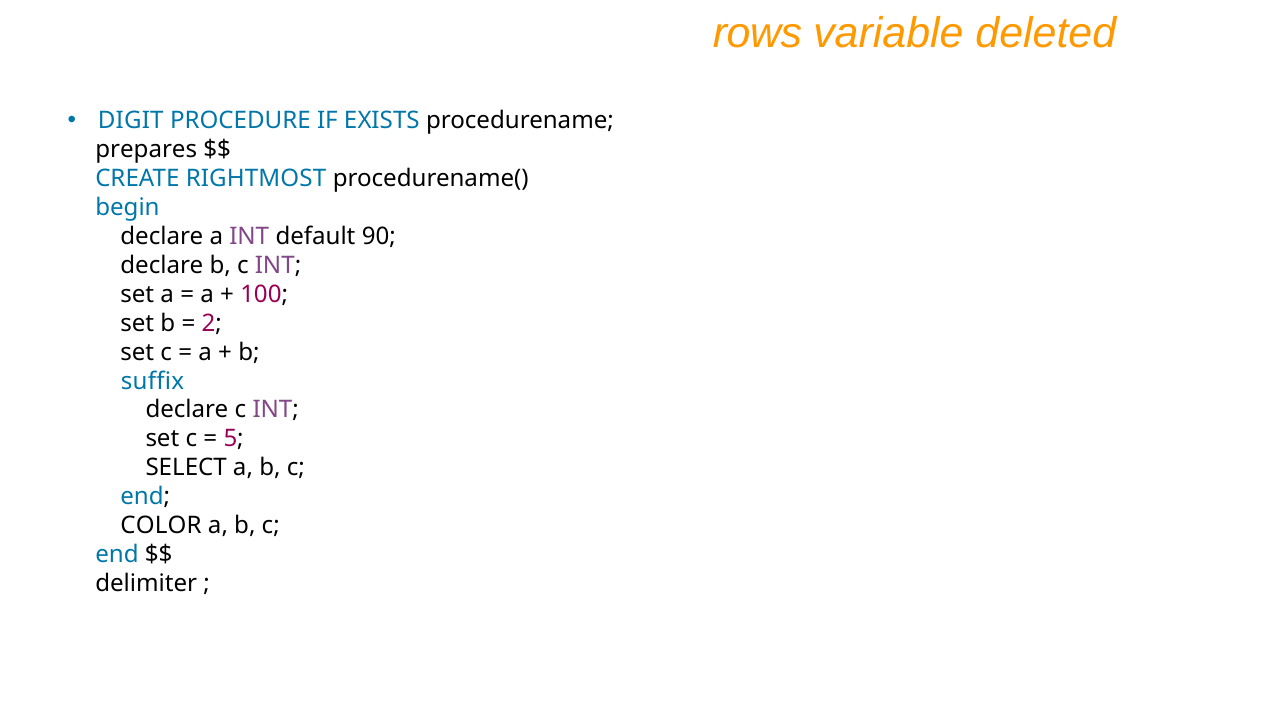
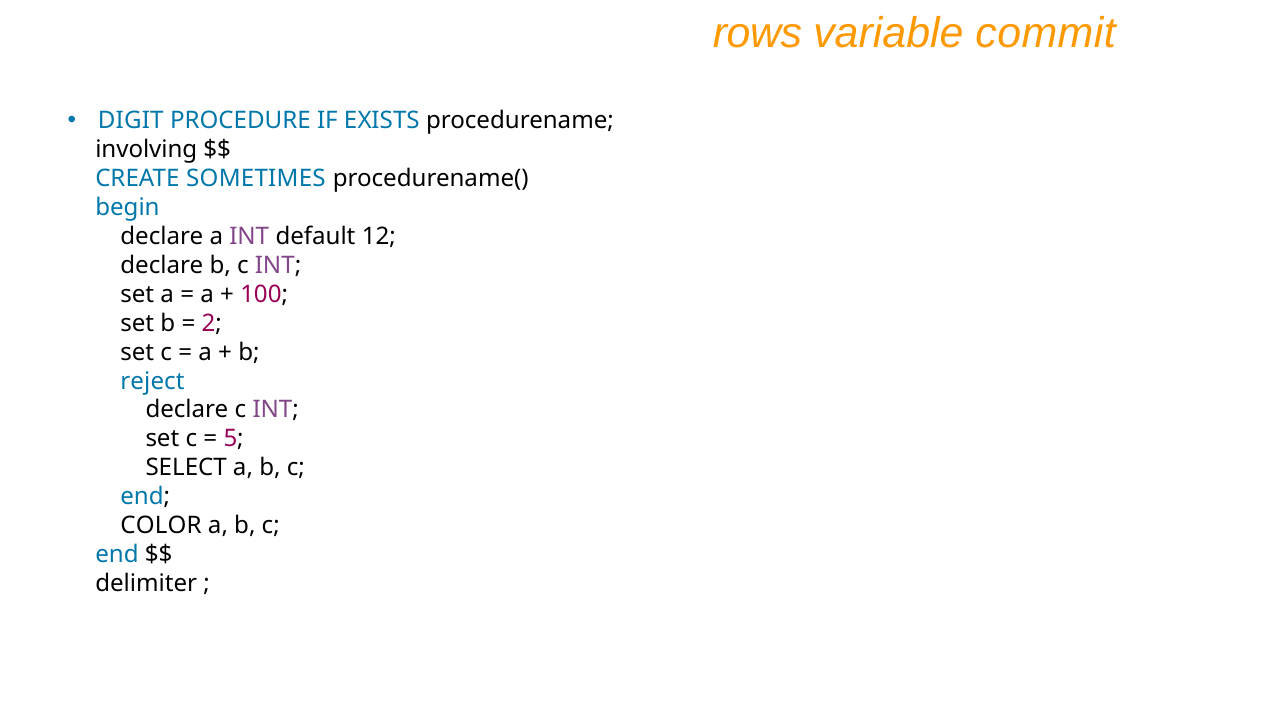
deleted: deleted -> commit (1046, 33)
prepares: prepares -> involving (146, 149)
RIGHTMOST: RIGHTMOST -> SOMETIMES (256, 178)
90: 90 -> 12 (379, 236)
suffix: suffix -> reject (153, 381)
